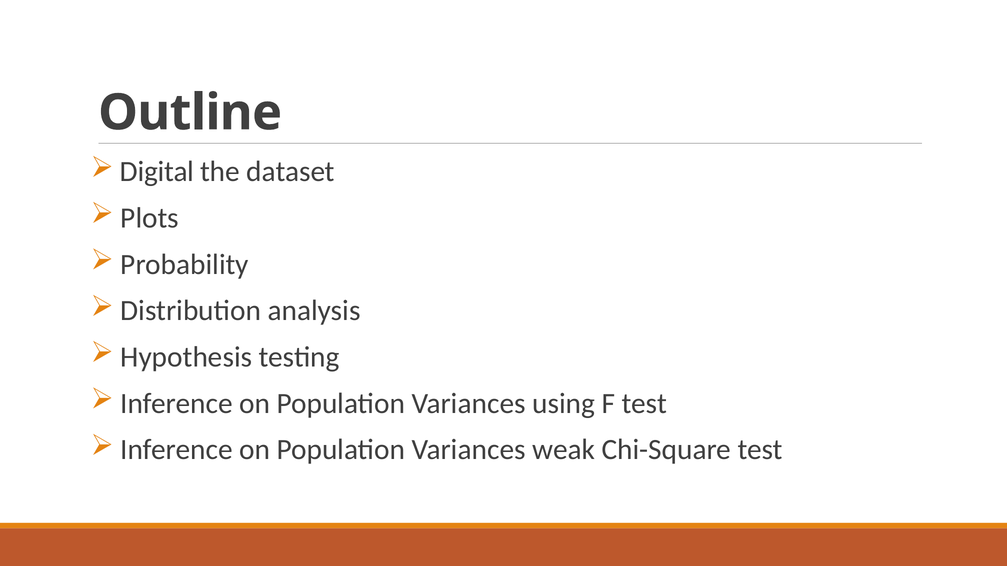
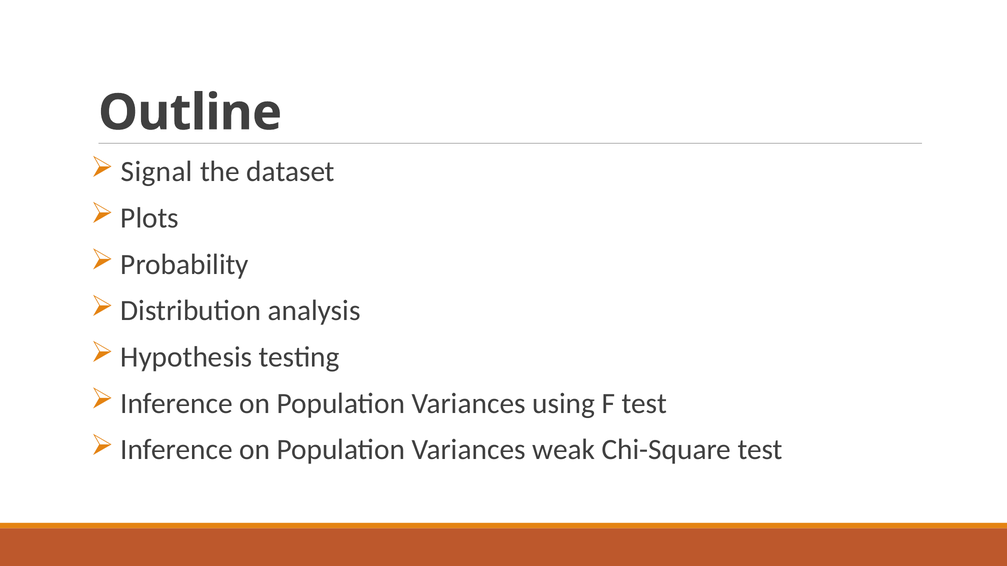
Digital: Digital -> Signal (157, 172)
